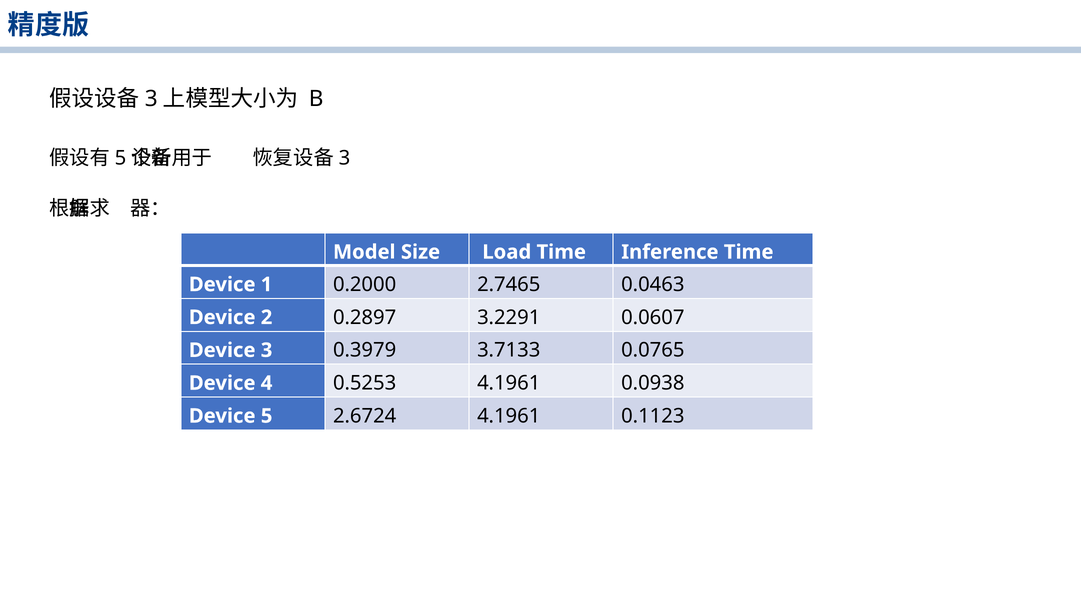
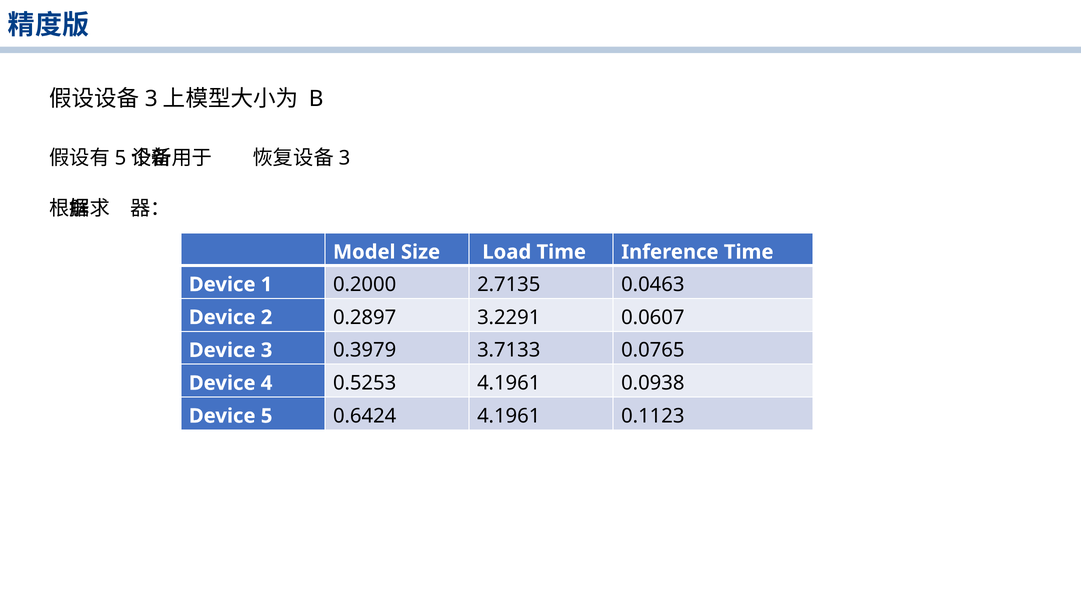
2.7465: 2.7465 -> 2.7135 (509, 285)
2.6724: 2.6724 -> 0.6424 (365, 416)
